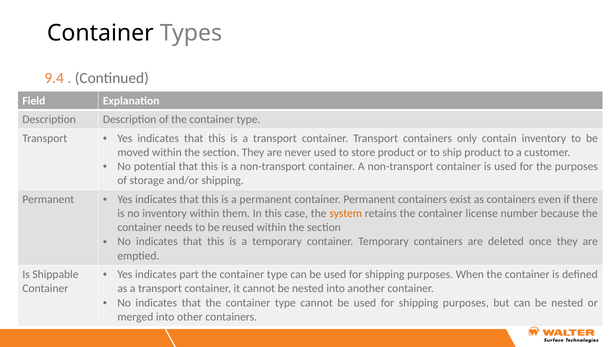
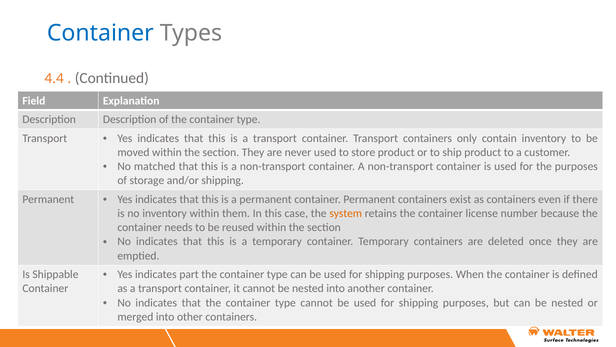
Container colour: black -> blue (100, 33)
9.4: 9.4 -> 4.4 (54, 78)
potential: potential -> matched (155, 166)
